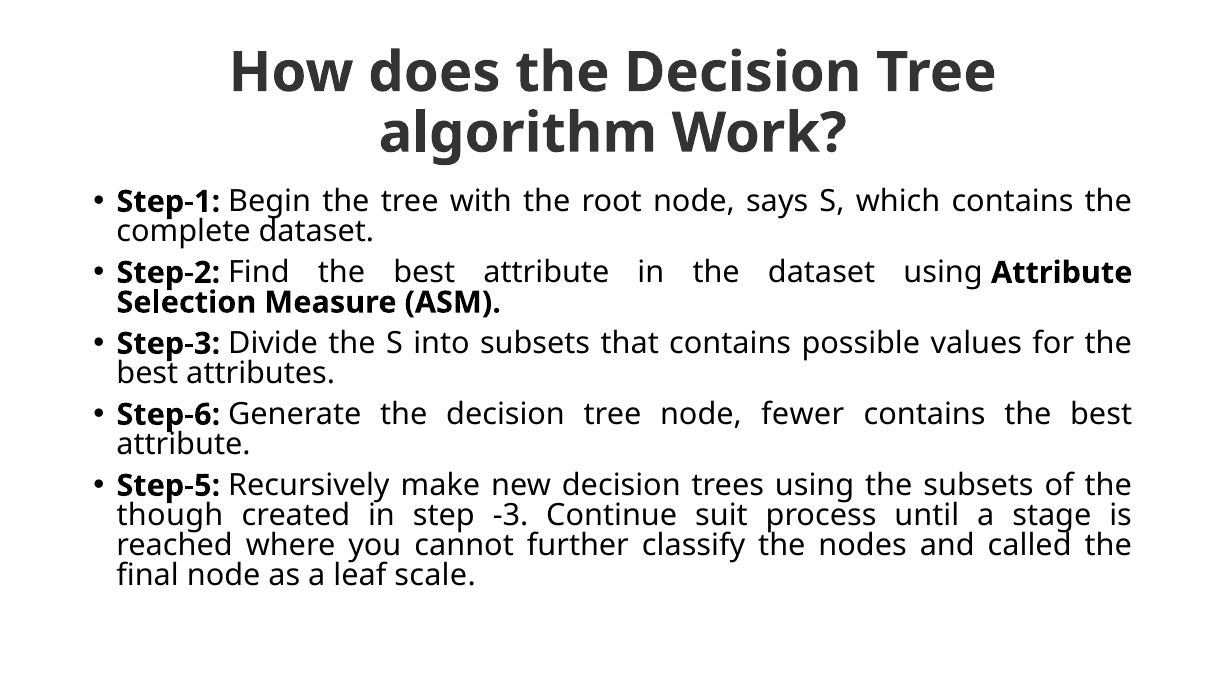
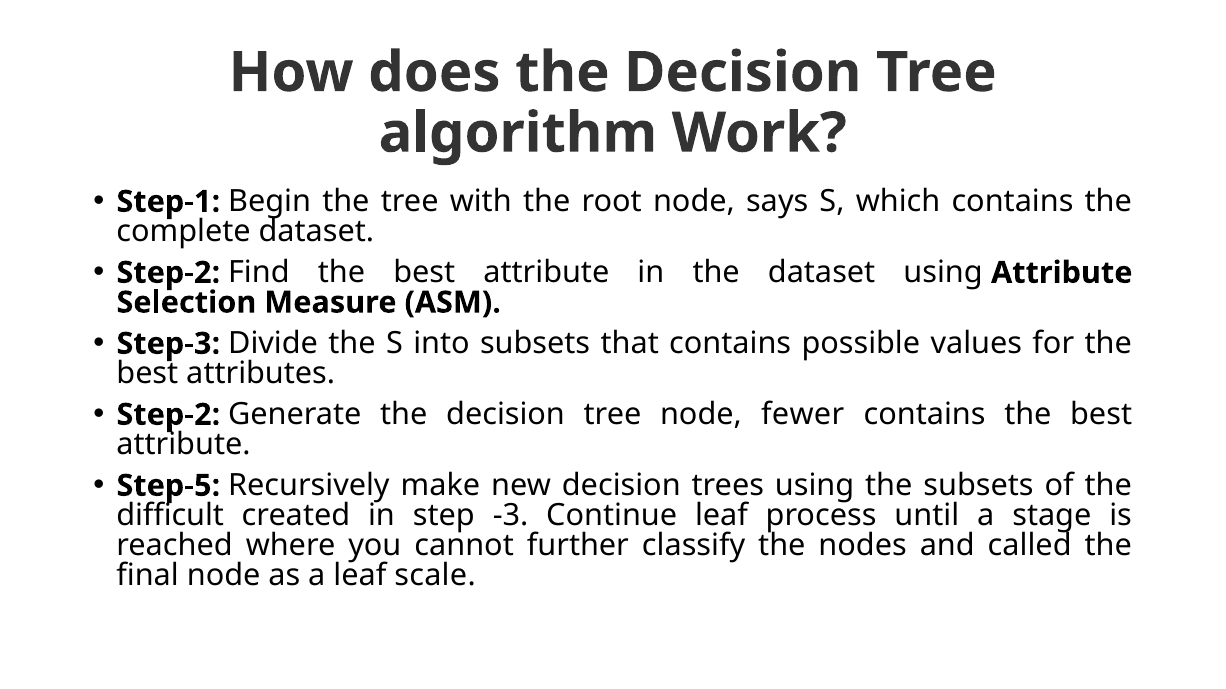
Step-6: Step-6 -> Step-2 (168, 415)
though: though -> difficult (170, 516)
Continue suit: suit -> leaf (722, 516)
